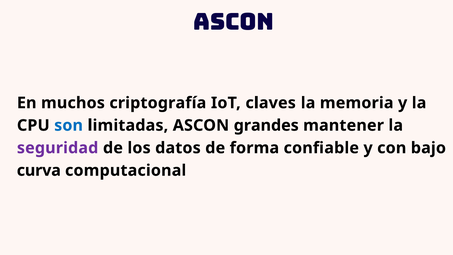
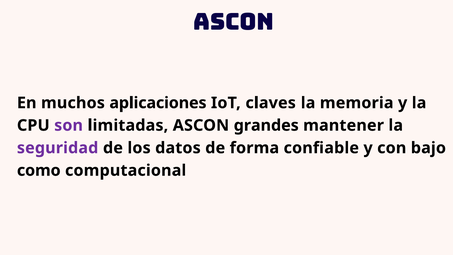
criptografía: criptografía -> aplicaciones (158, 103)
son colour: blue -> purple (69, 125)
curva: curva -> como (39, 170)
